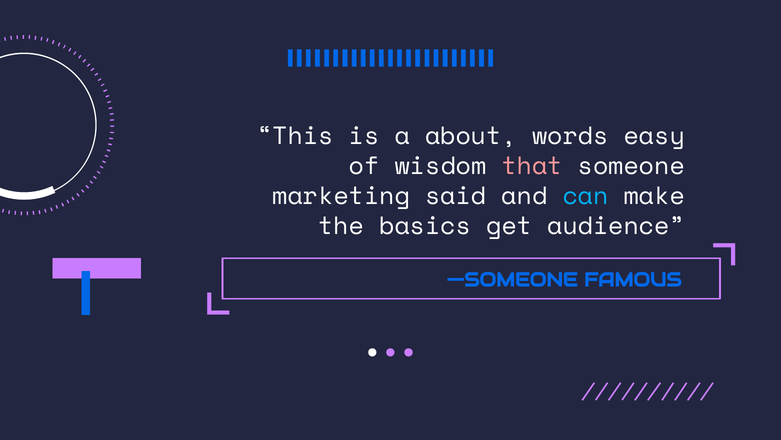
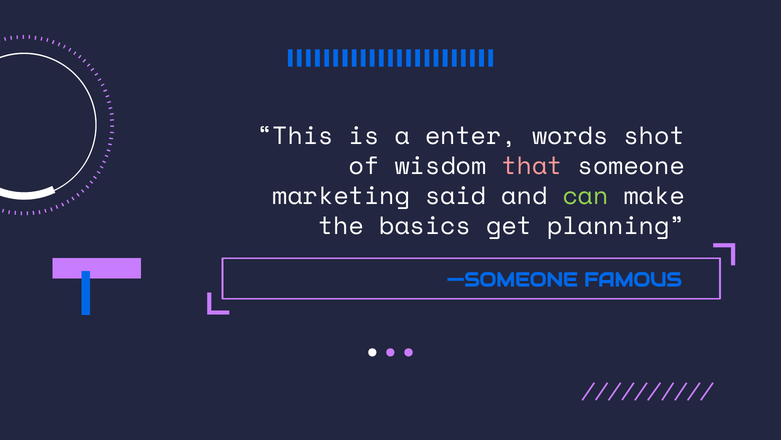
about: about -> enter (471, 136)
easy: easy -> shot (654, 136)
can colour: light blue -> light green (585, 196)
audience: audience -> planning (616, 225)
